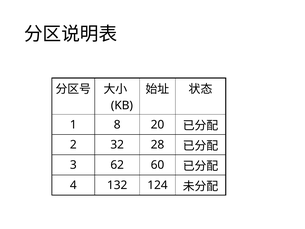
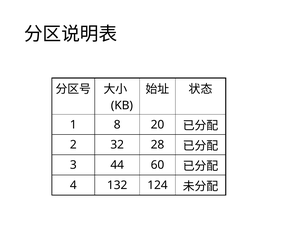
62: 62 -> 44 (117, 165)
